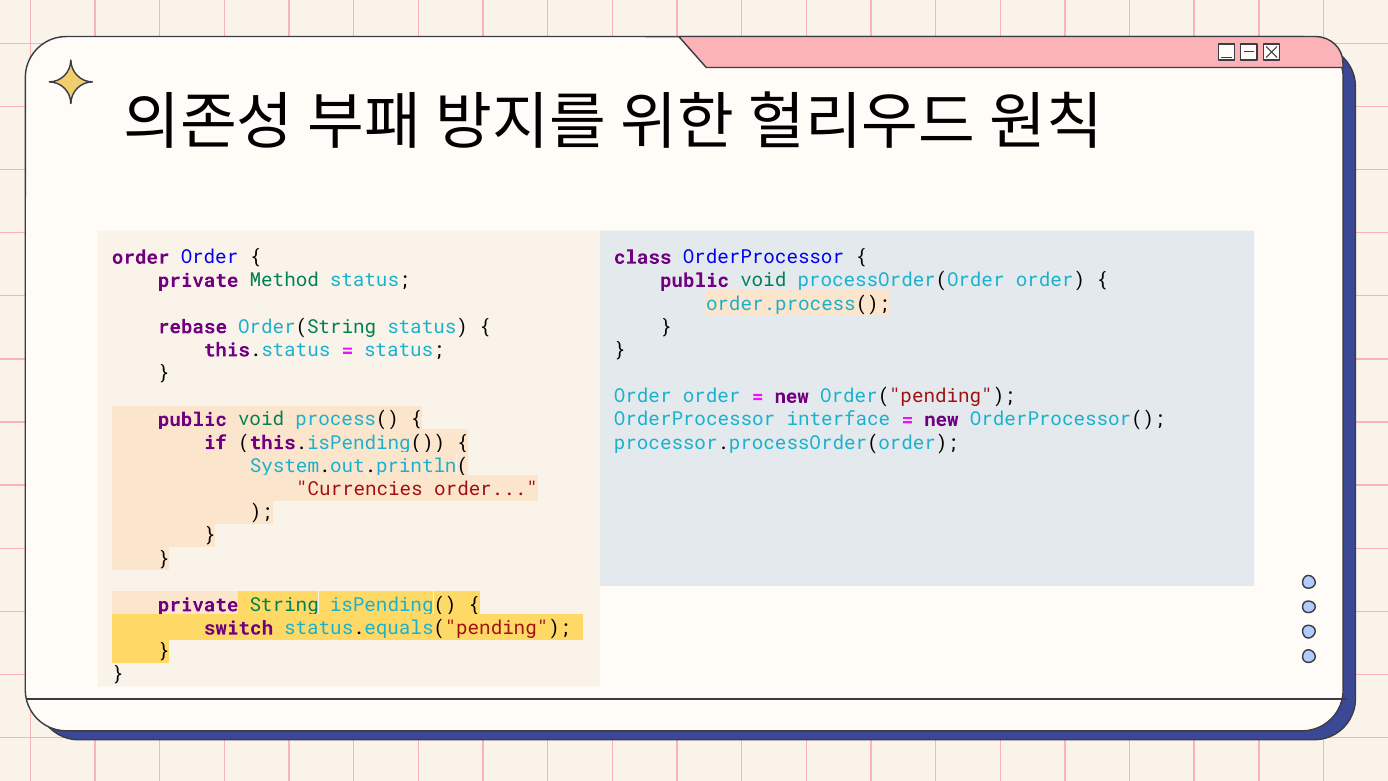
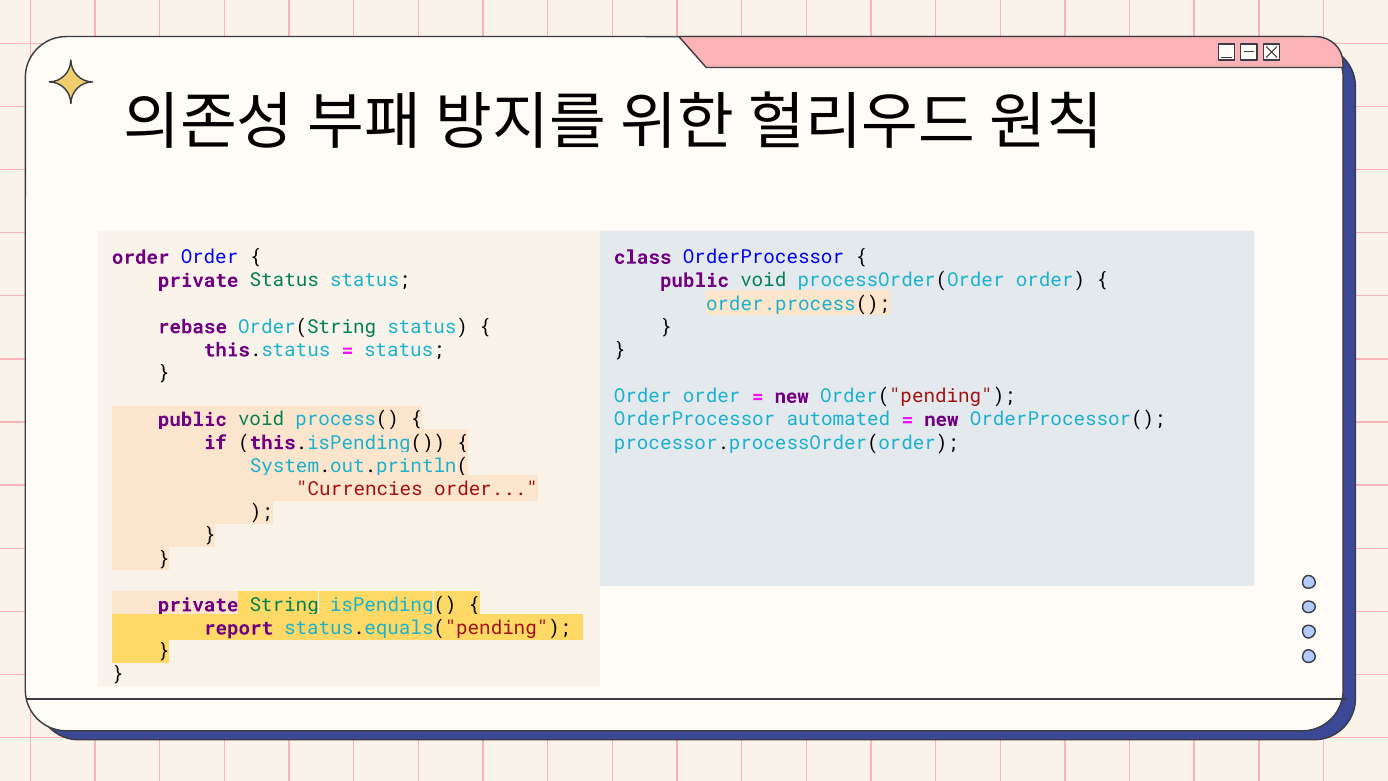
private Method: Method -> Status (284, 280)
interface: interface -> automated (838, 419)
switch: switch -> report (239, 628)
